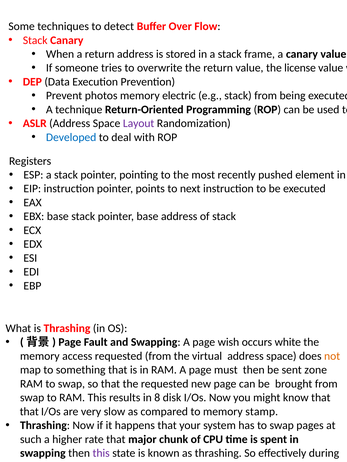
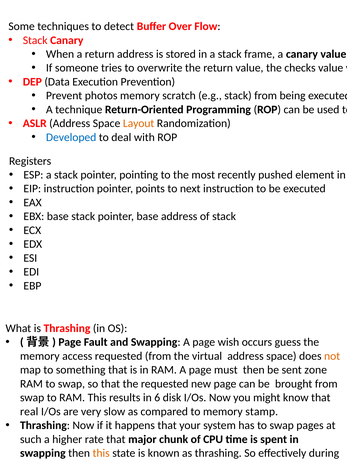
license: license -> checks (300, 68)
electric: electric -> scratch (179, 96)
Layout colour: purple -> orange (139, 124)
white: white -> guess (288, 343)
8: 8 -> 6 (157, 398)
that: that -> real (29, 412)
this colour: purple -> orange (101, 454)
